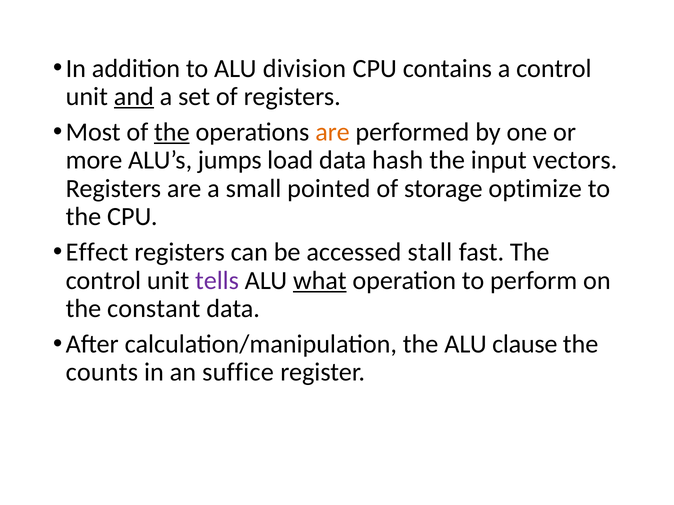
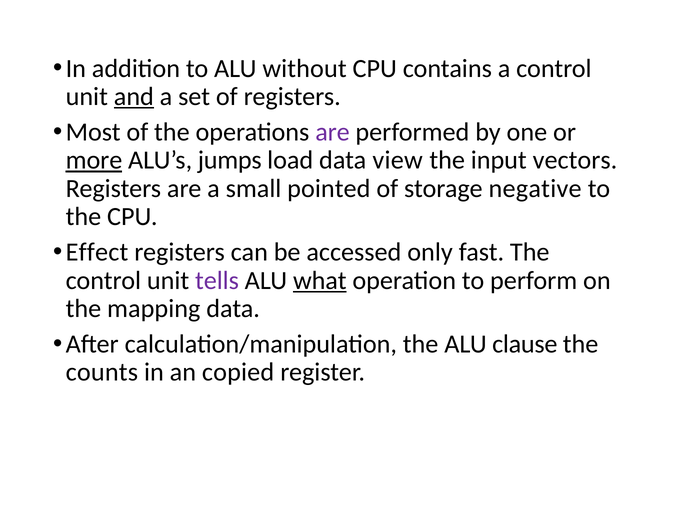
division: division -> without (305, 68)
the underline: present -> none (172, 132)
are colour: orange -> purple (332, 132)
more underline: none -> present (94, 160)
hash: hash -> view (398, 160)
optimize: optimize -> negative (535, 189)
stall: stall -> only (430, 252)
constant: constant -> mapping (154, 309)
suffice: suffice -> copied (238, 373)
